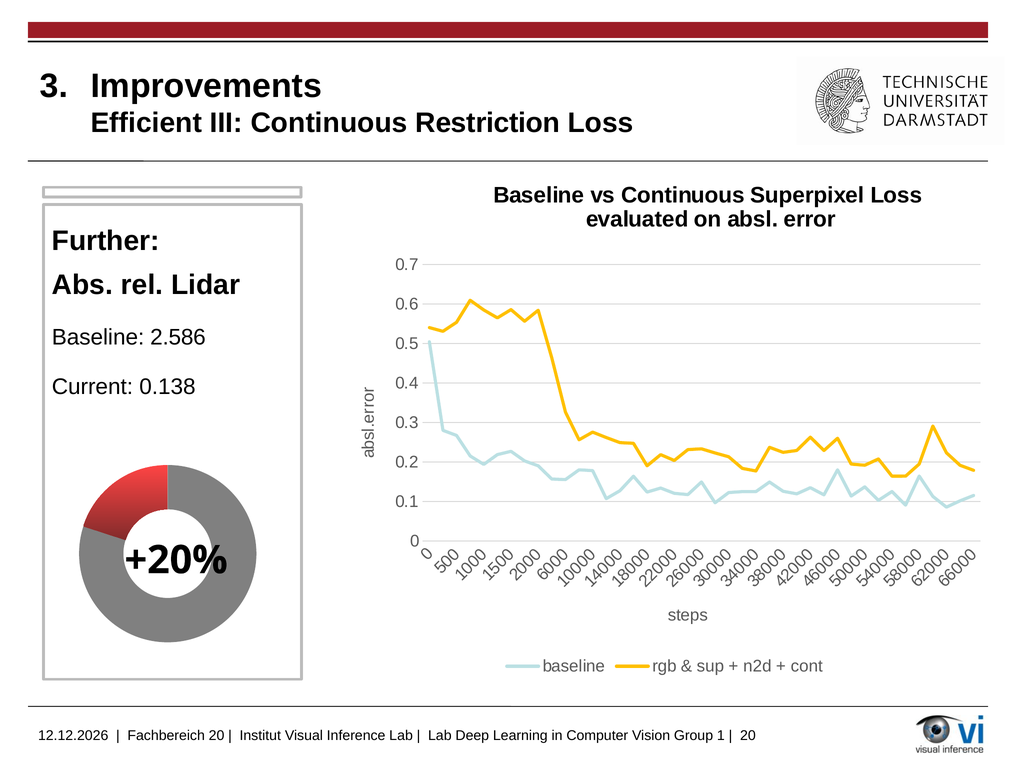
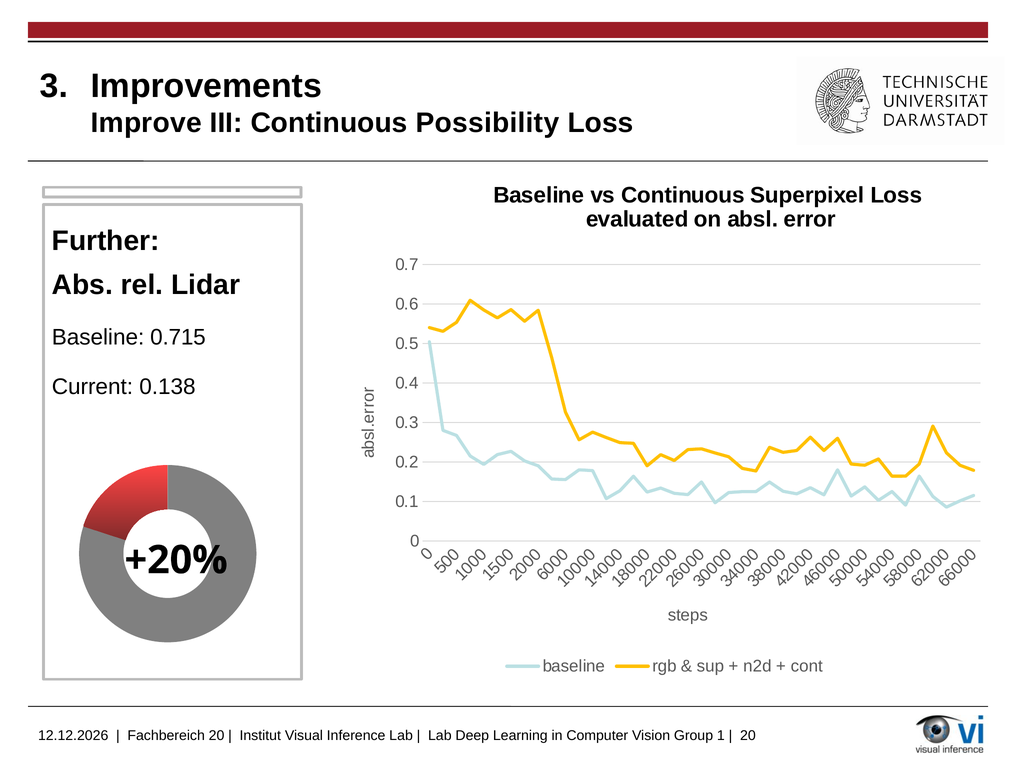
Efficient: Efficient -> Improve (146, 123)
Restriction: Restriction -> Possibility (487, 123)
2.586: 2.586 -> 0.715 (178, 337)
